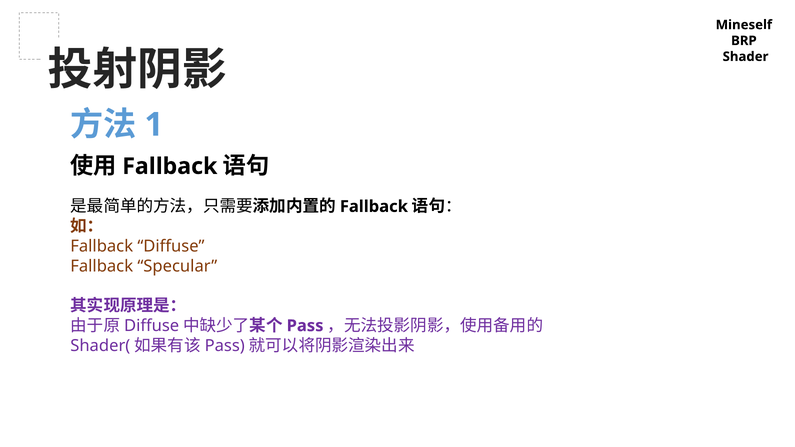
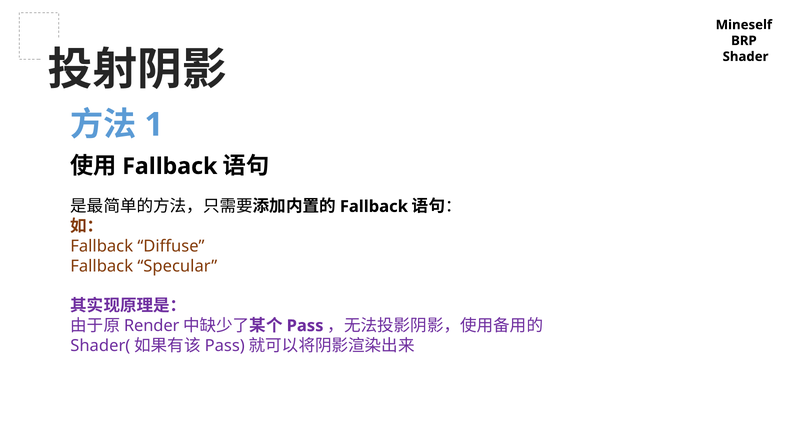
Diffuse: Diffuse -> Render (152, 326)
